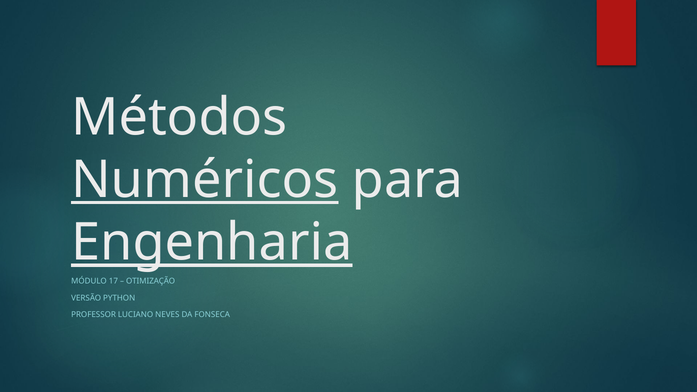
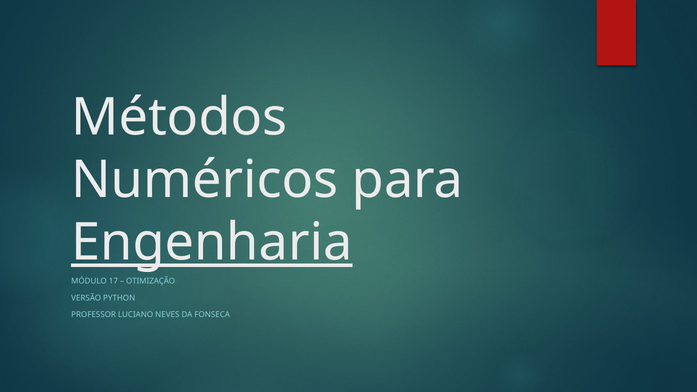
Numéricos underline: present -> none (205, 180)
